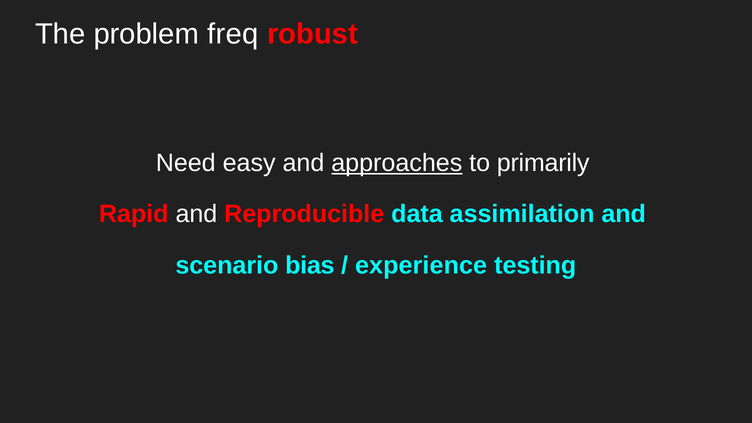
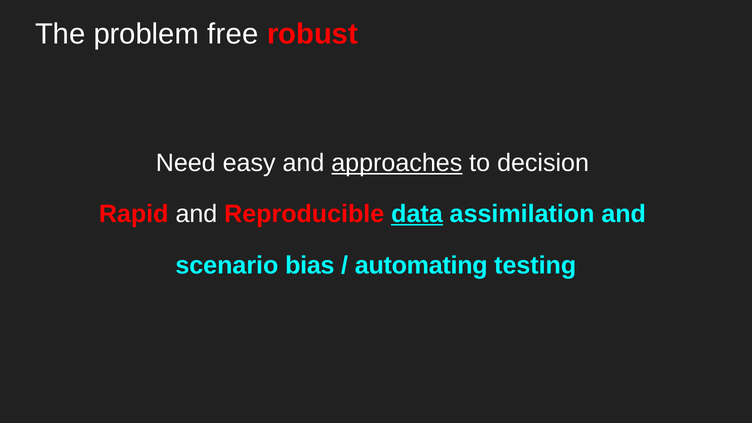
freq: freq -> free (233, 34)
primarily: primarily -> decision (543, 163)
data underline: none -> present (417, 214)
experience: experience -> automating (421, 265)
